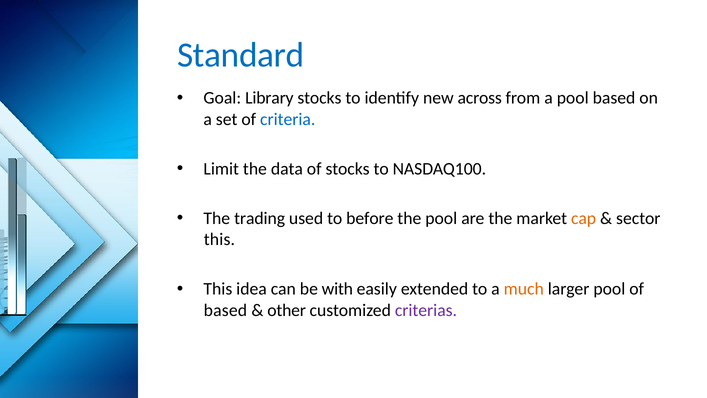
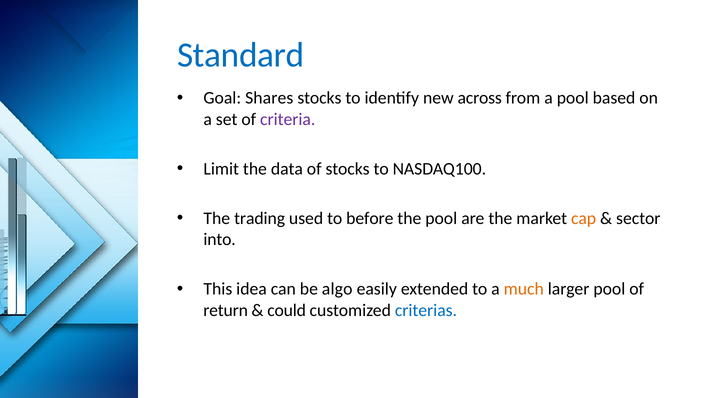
Library: Library -> Shares (269, 98)
criteria colour: blue -> purple (288, 119)
this: this -> into (220, 239)
with: with -> algo (337, 289)
based: based -> return (226, 310)
other: other -> could (287, 310)
criterias colour: purple -> blue (426, 310)
